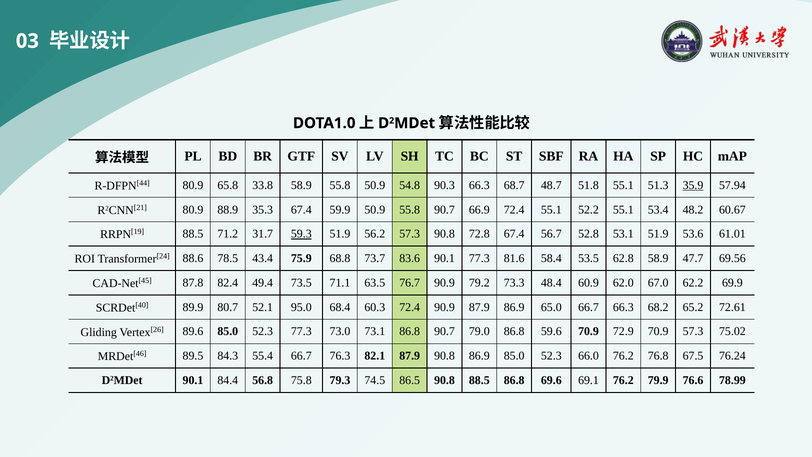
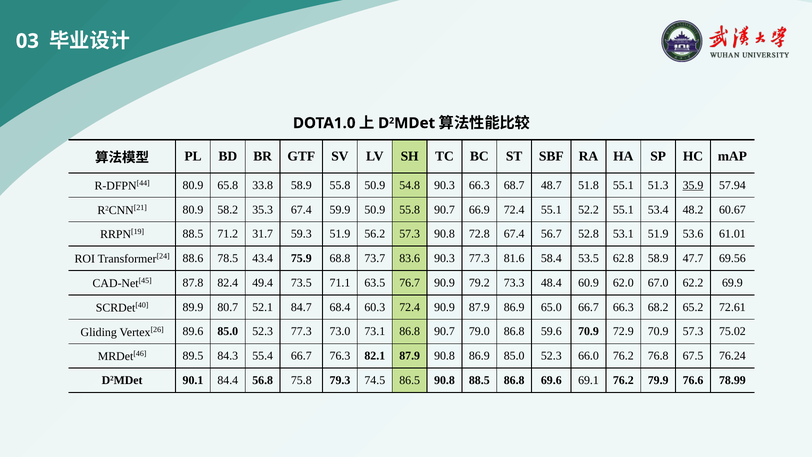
88.9: 88.9 -> 58.2 (228, 209)
59.3 underline: present -> none (301, 234)
83.6 90.1: 90.1 -> 90.3 (444, 258)
95.0: 95.0 -> 84.7 (301, 307)
